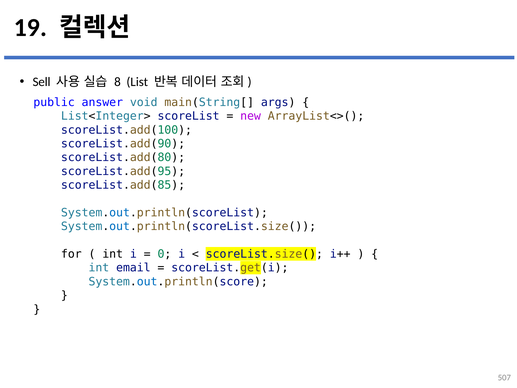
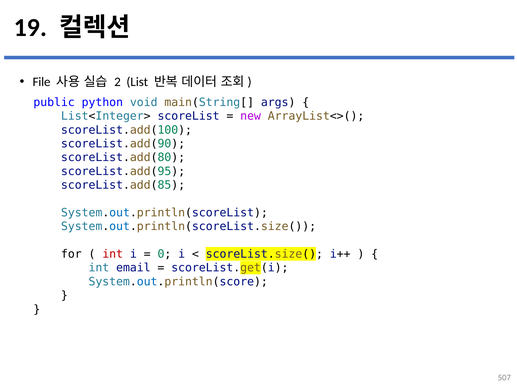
Sell: Sell -> File (42, 82)
8: 8 -> 2 (117, 82)
answer: answer -> python (102, 102)
int colour: black -> red (113, 254)
